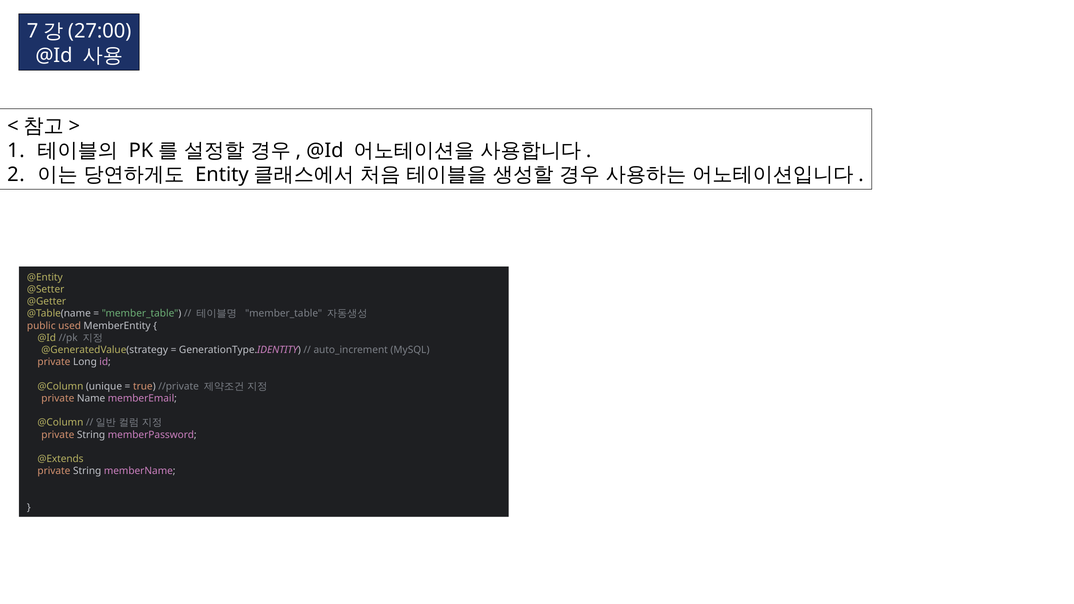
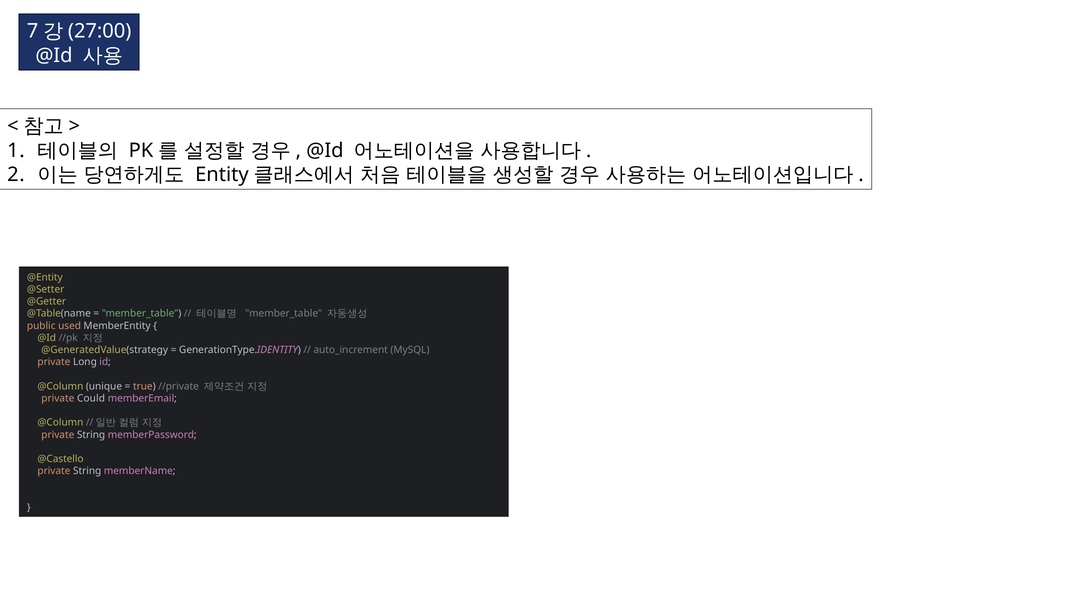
Name: Name -> Could (91, 398)
@Extends: @Extends -> @Castello (60, 459)
